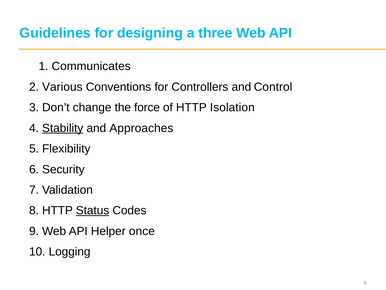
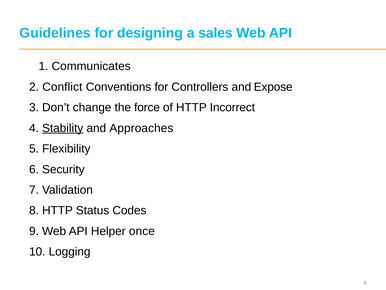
three: three -> sales (216, 33)
Various: Various -> Conflict (62, 87)
Control: Control -> Expose (273, 87)
Isolation: Isolation -> Incorrect (232, 107)
Status underline: present -> none (93, 210)
